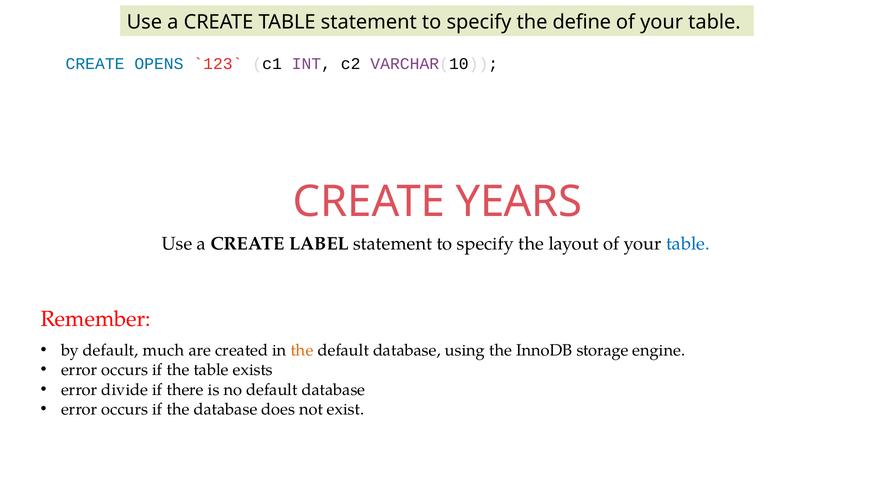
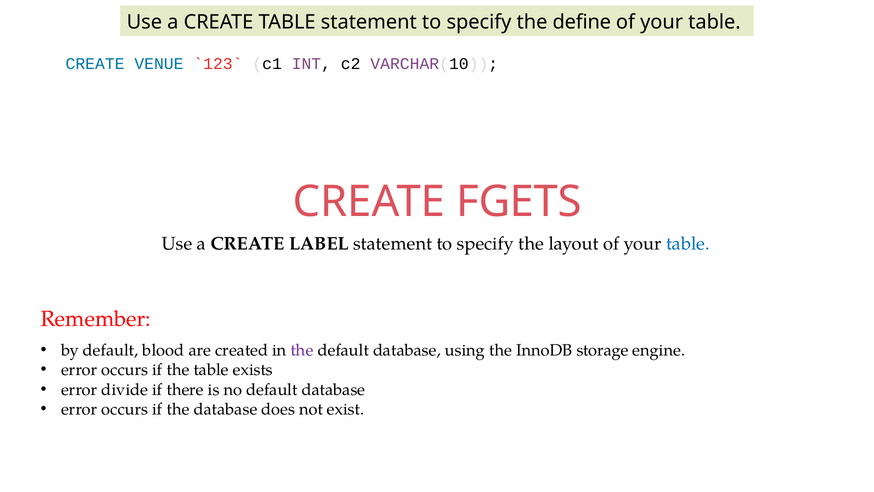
OPENS: OPENS -> VENUE (159, 64)
YEARS: YEARS -> FGETS (519, 202)
much: much -> blood (163, 350)
the colour: orange -> purple (302, 350)
